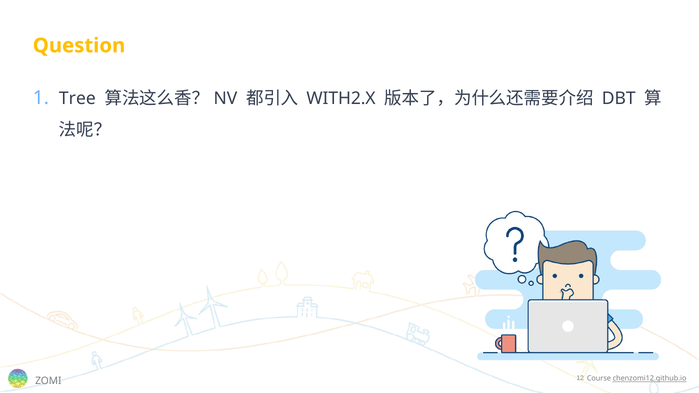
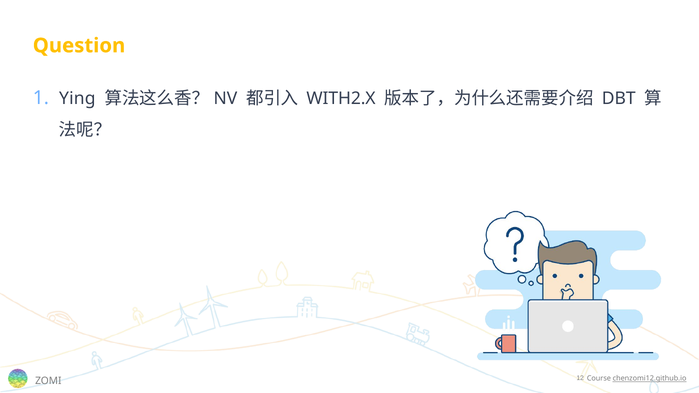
Tree: Tree -> Ying (77, 98)
